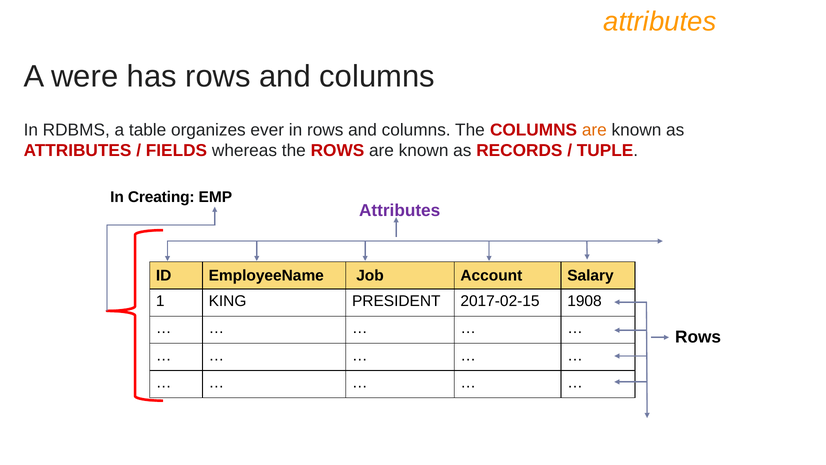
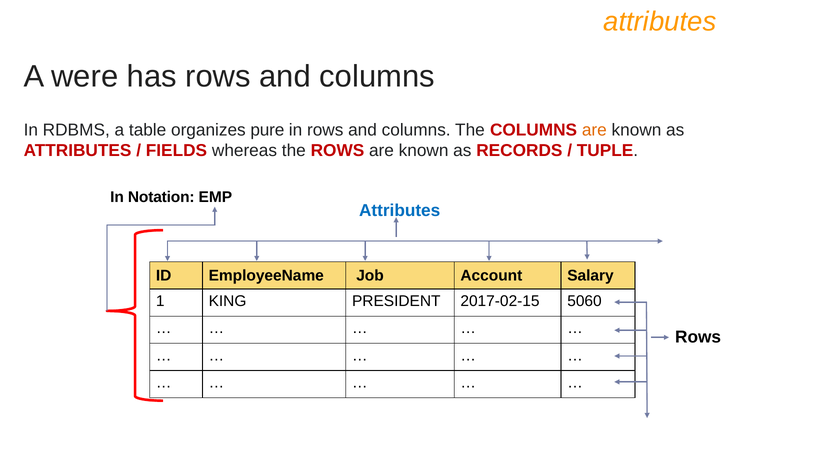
ever: ever -> pure (267, 130)
Creating: Creating -> Notation (161, 197)
Attributes colour: purple -> blue (400, 211)
1908: 1908 -> 5060 (584, 301)
